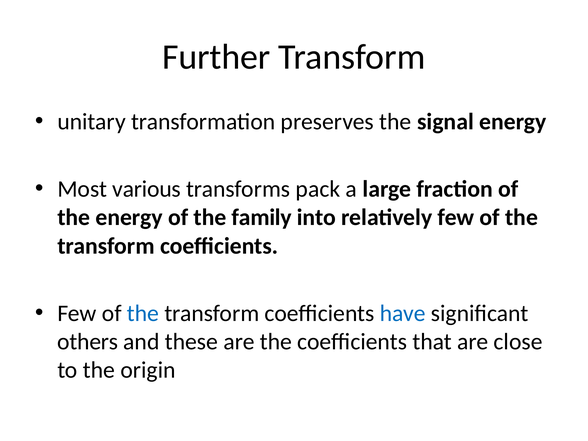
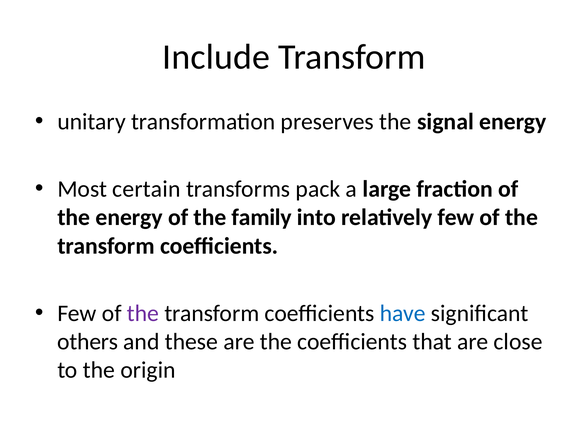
Further: Further -> Include (216, 57)
various: various -> certain (146, 189)
the colour: blue -> purple (143, 313)
